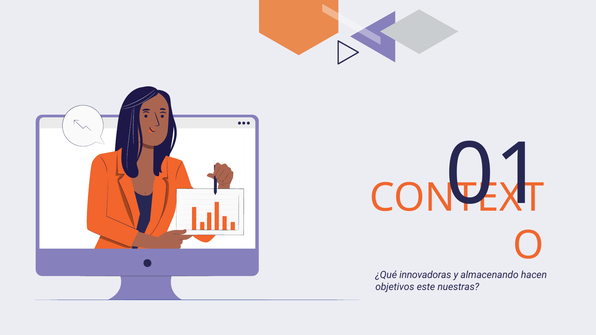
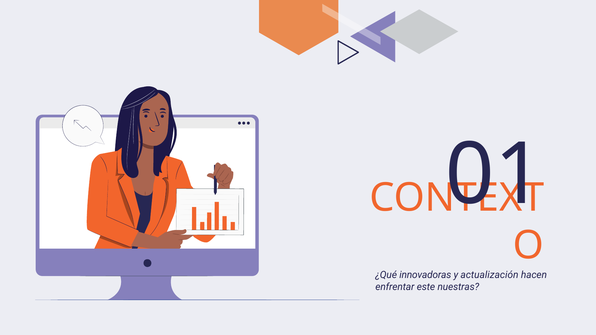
almacenando: almacenando -> actualización (489, 275)
objetivos: objetivos -> enfrentar (395, 287)
